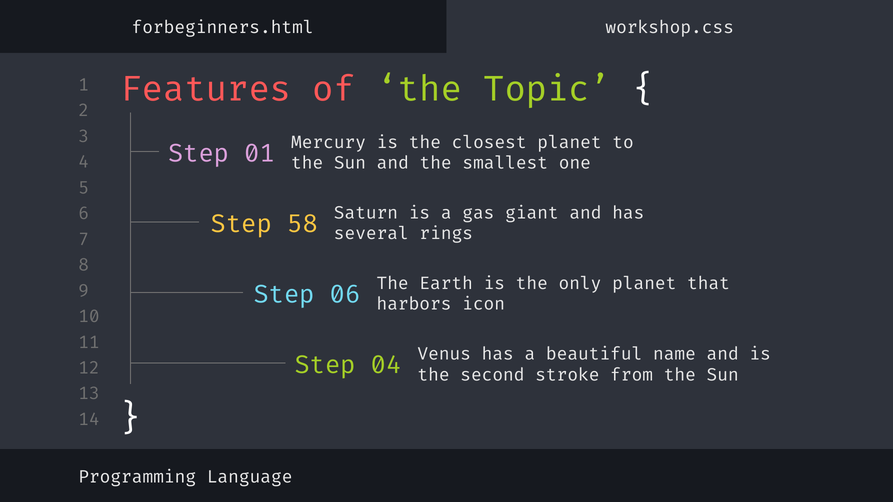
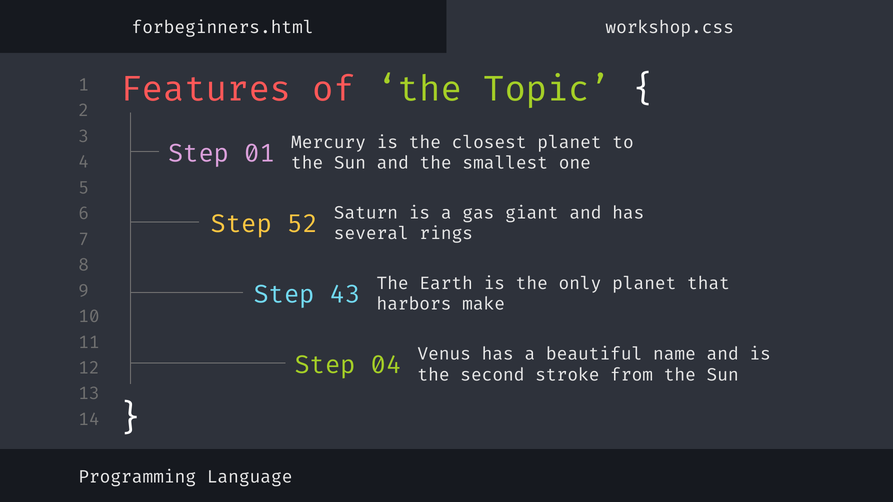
58: 58 -> 52 (303, 224)
06: 06 -> 43 (345, 295)
icon: icon -> make (484, 304)
